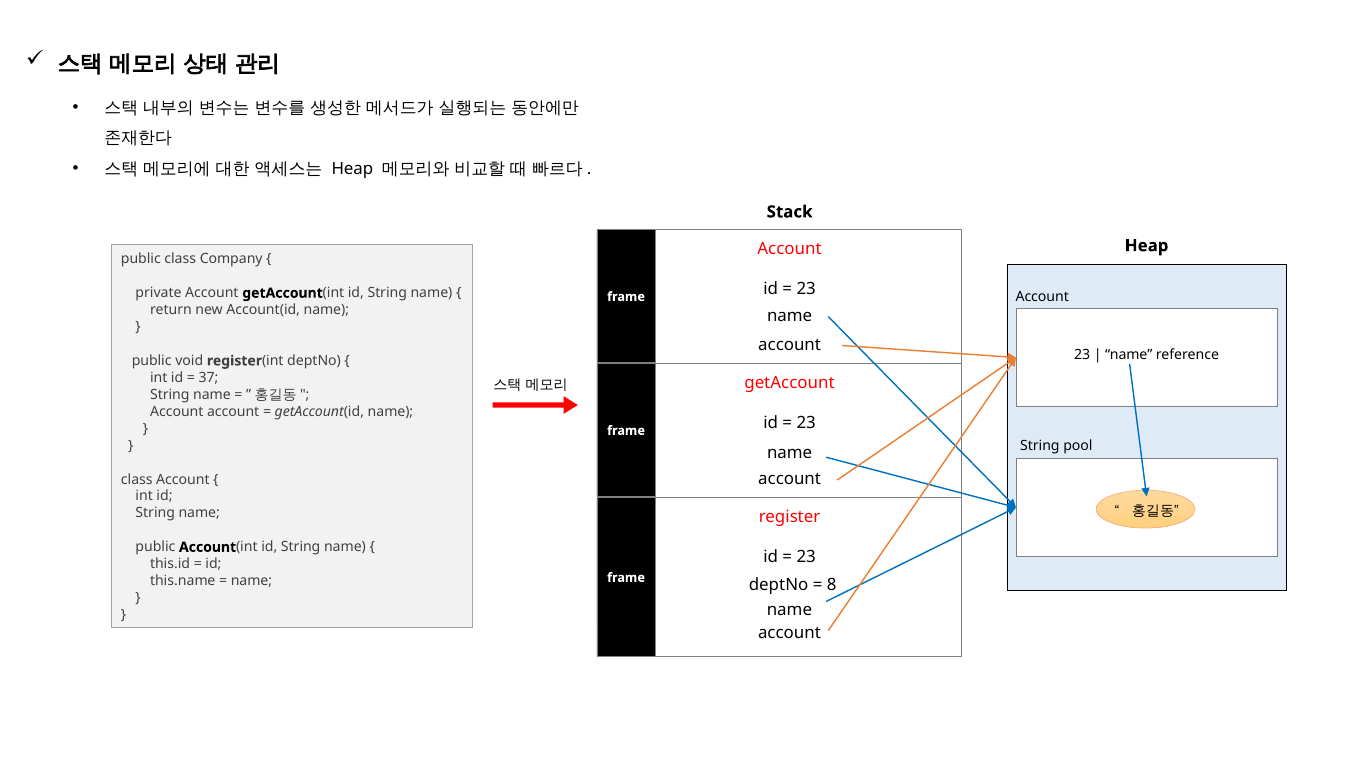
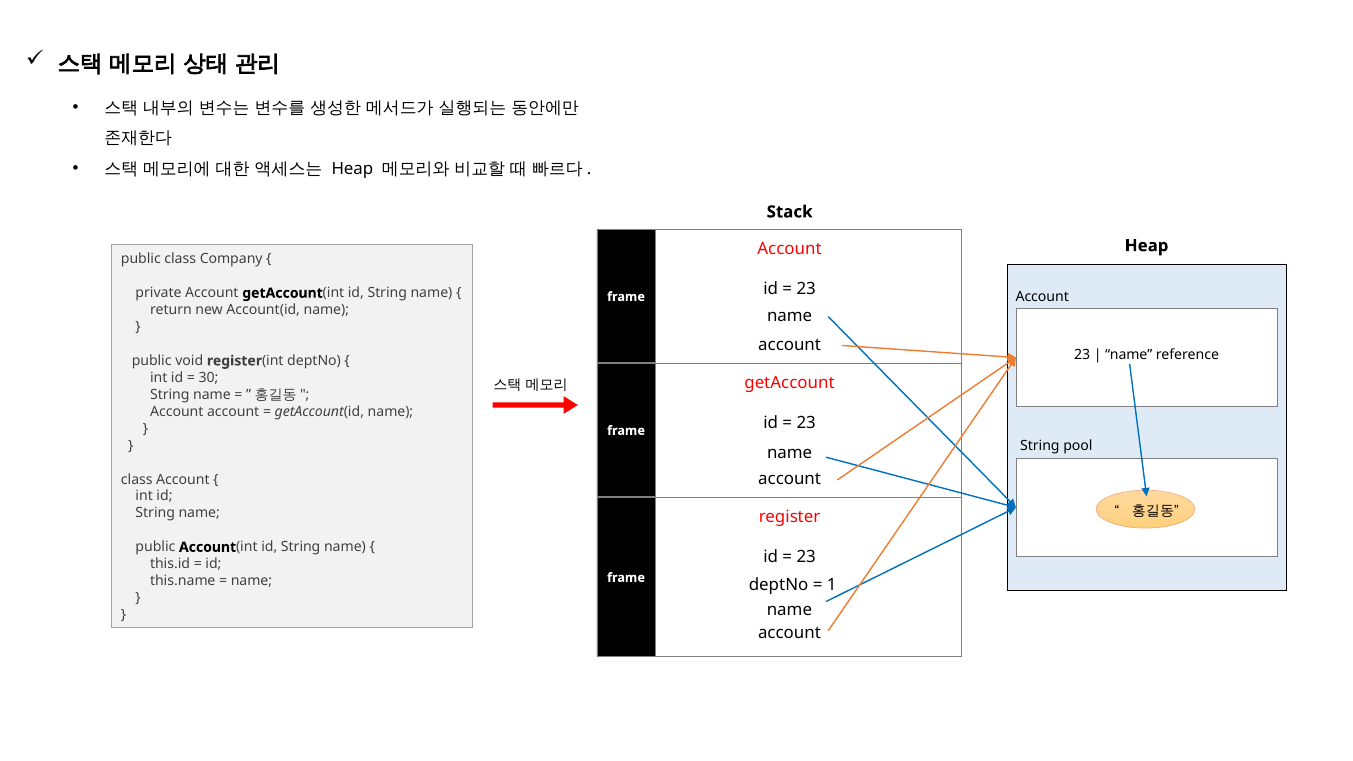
37: 37 -> 30 (208, 378)
8: 8 -> 1 (832, 585)
